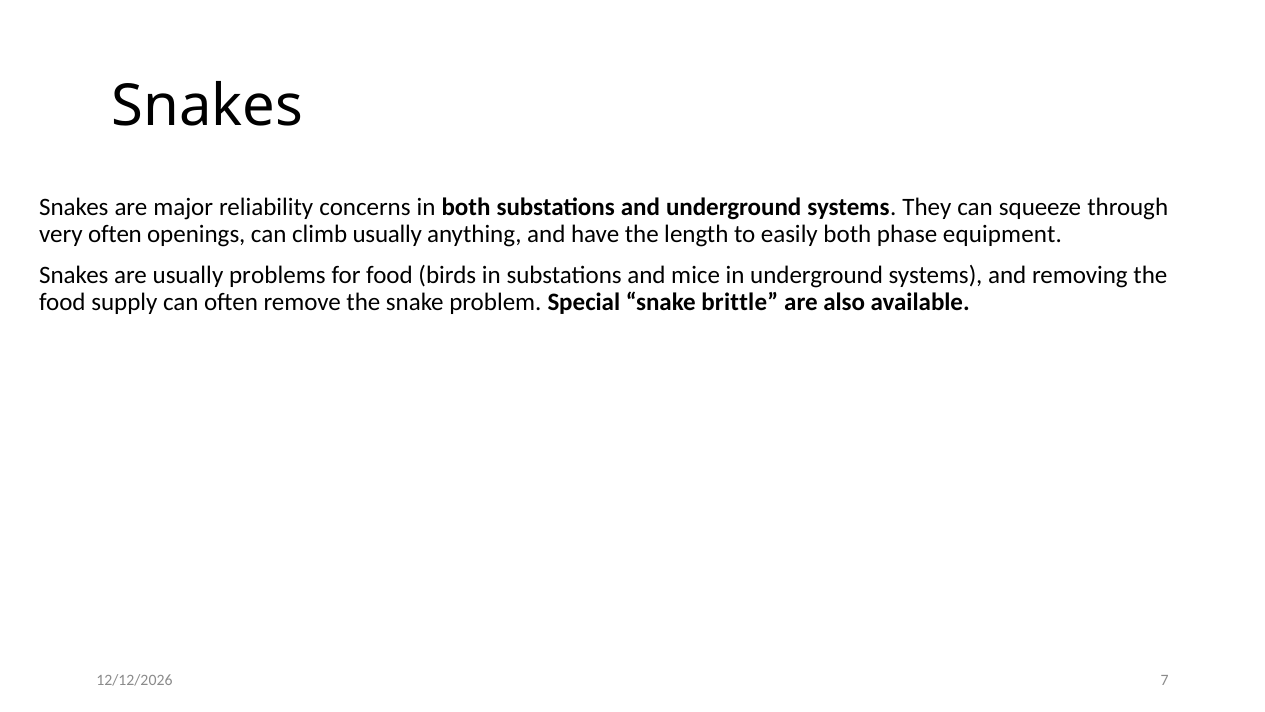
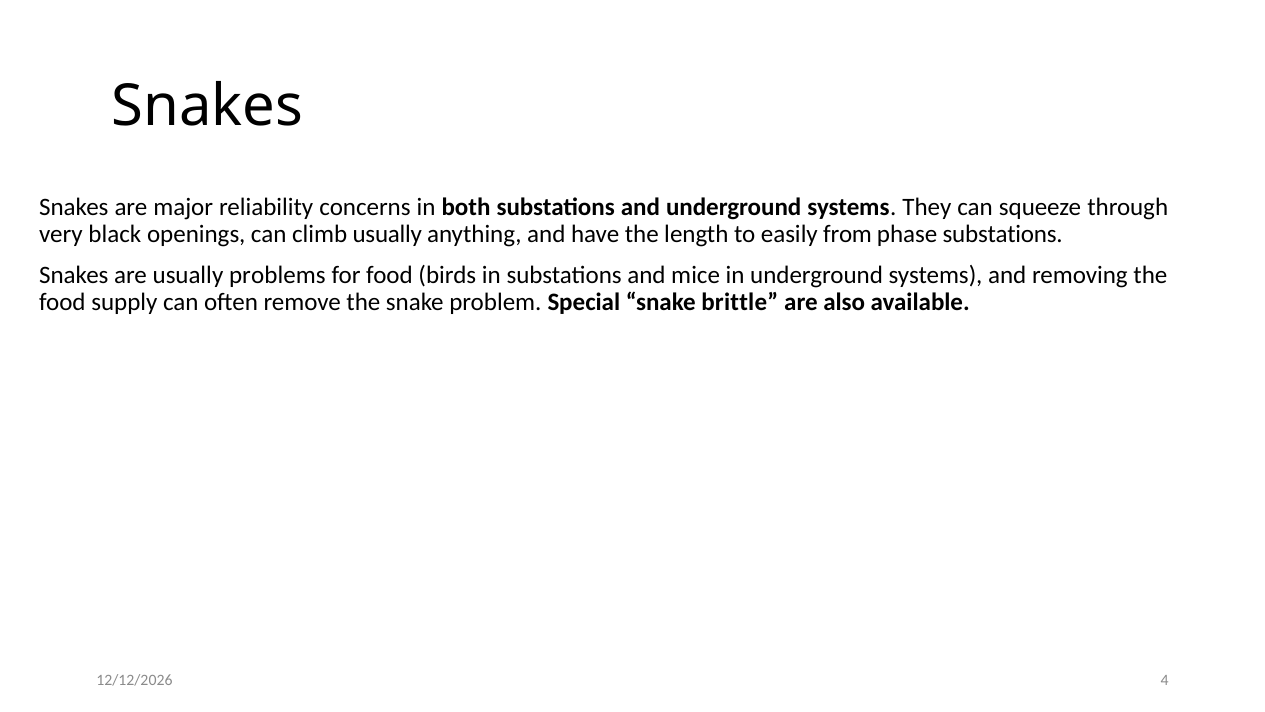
very often: often -> black (115, 235)
easily both: both -> from (848, 235)
phase equipment: equipment -> substations (1003, 235)
7: 7 -> 4 (1165, 679)
